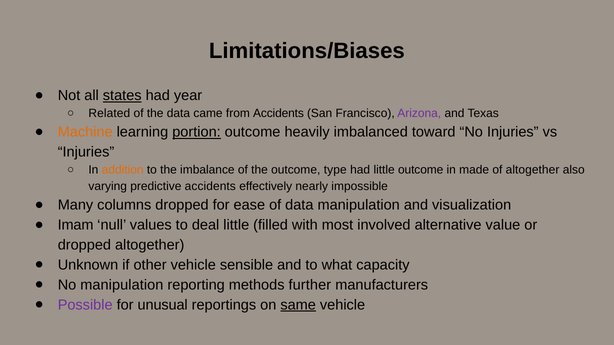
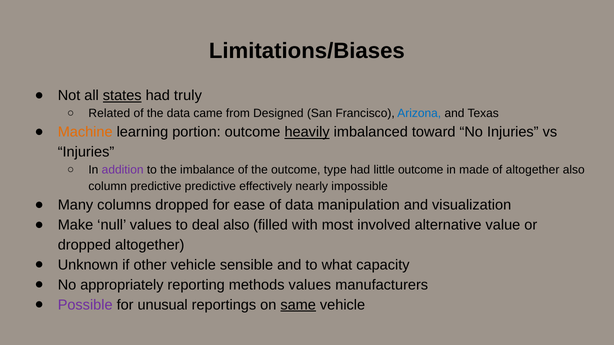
year: year -> truly (188, 96)
from Accidents: Accidents -> Designed (278, 114)
Arizona colour: purple -> blue (419, 114)
portion underline: present -> none (197, 132)
heavily underline: none -> present (307, 132)
addition colour: orange -> purple (123, 170)
varying: varying -> column (108, 187)
predictive accidents: accidents -> predictive (210, 187)
Imam: Imam -> Make (76, 225)
deal little: little -> also (236, 225)
No manipulation: manipulation -> appropriately (122, 285)
methods further: further -> values (310, 285)
